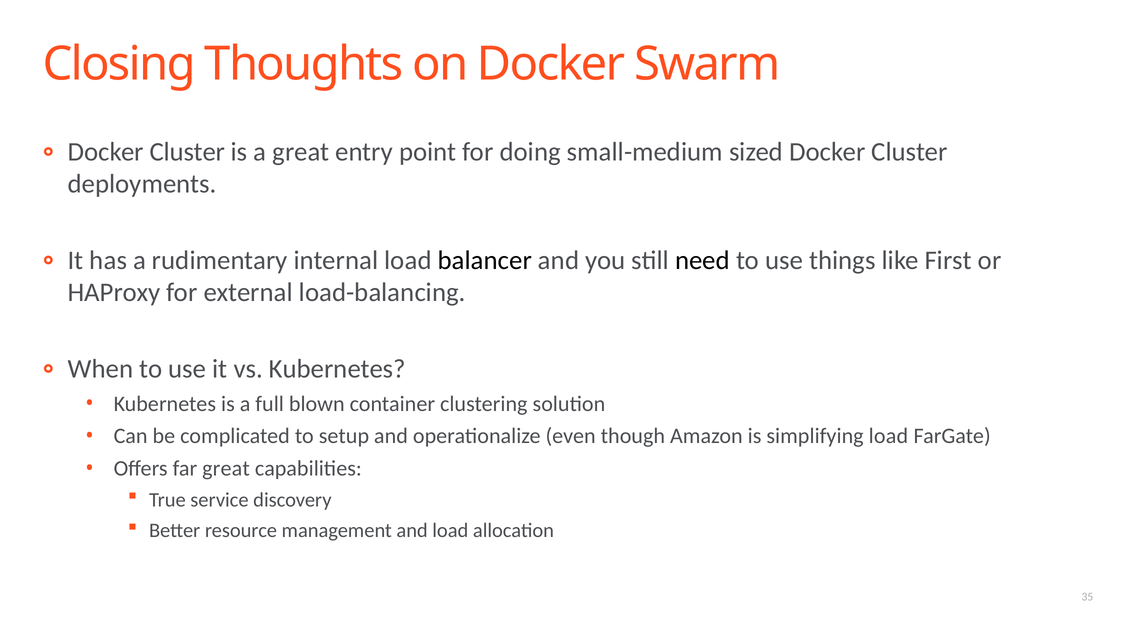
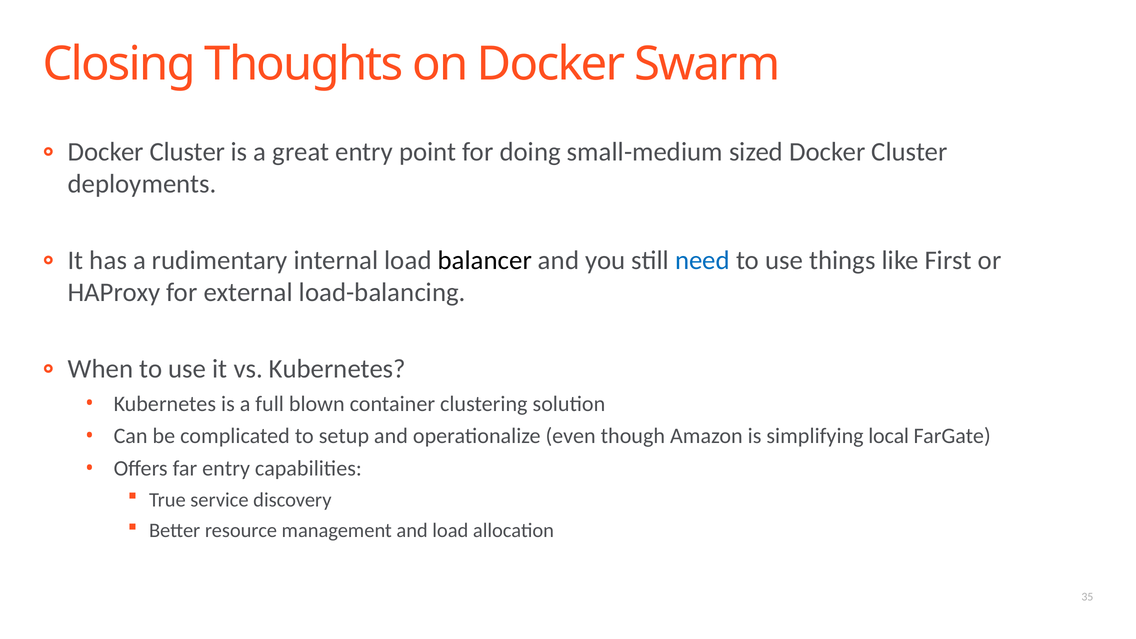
need colour: black -> blue (702, 260)
simplifying load: load -> local (889, 436)
far great: great -> entry (226, 469)
